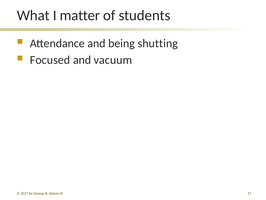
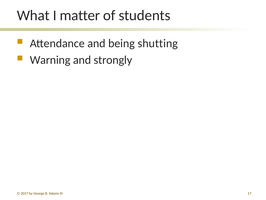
Focused: Focused -> Warning (50, 60)
vacuum: vacuum -> strongly (113, 60)
